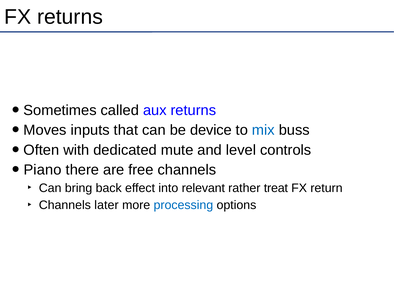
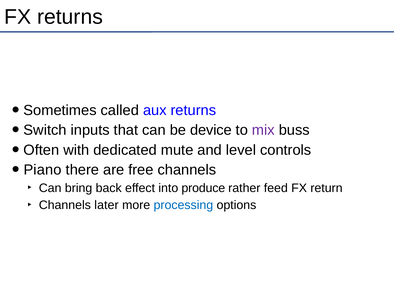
Moves: Moves -> Switch (45, 130)
mix colour: blue -> purple (263, 130)
relevant: relevant -> produce (203, 188)
treat: treat -> feed (276, 188)
